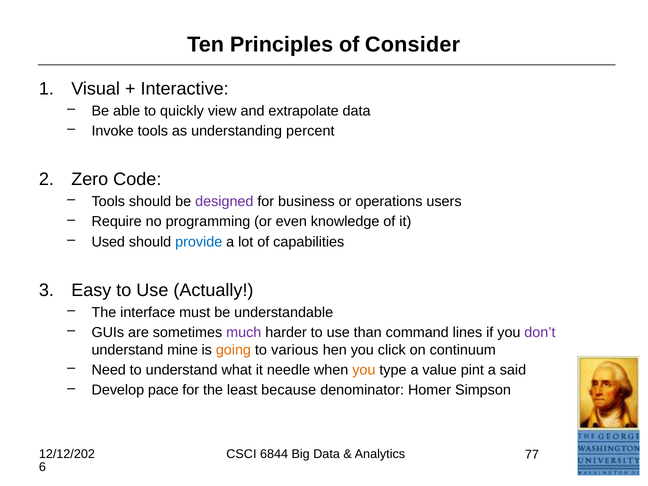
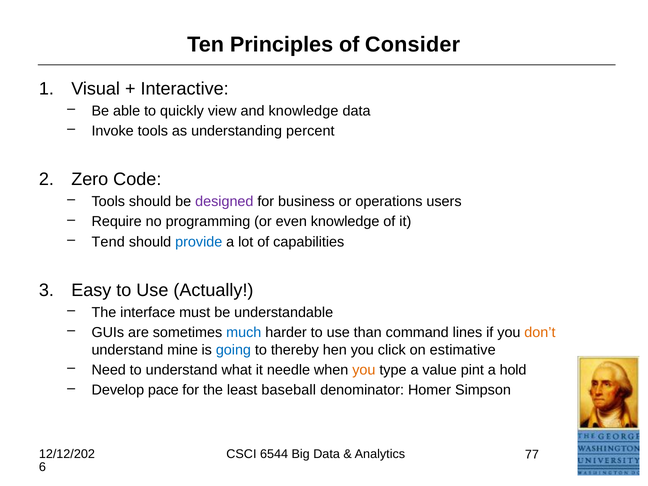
and extrapolate: extrapolate -> knowledge (303, 111)
Used: Used -> Tend (108, 242)
much colour: purple -> blue (244, 333)
don’t colour: purple -> orange (540, 333)
going colour: orange -> blue (233, 350)
various: various -> thereby (295, 350)
continuum: continuum -> estimative (463, 350)
said: said -> hold (513, 370)
because: because -> baseball (289, 390)
6844: 6844 -> 6544 (274, 454)
